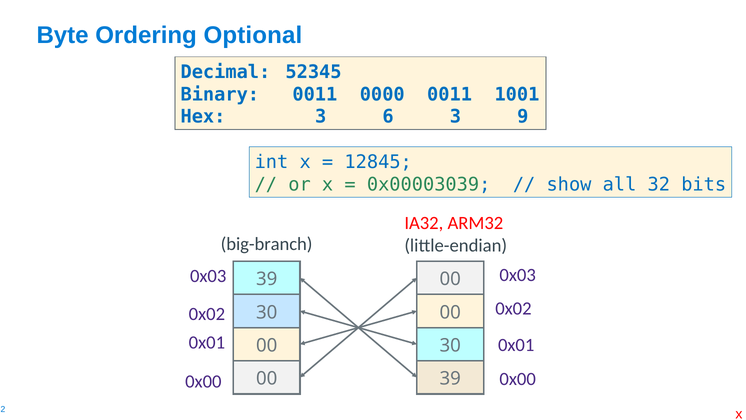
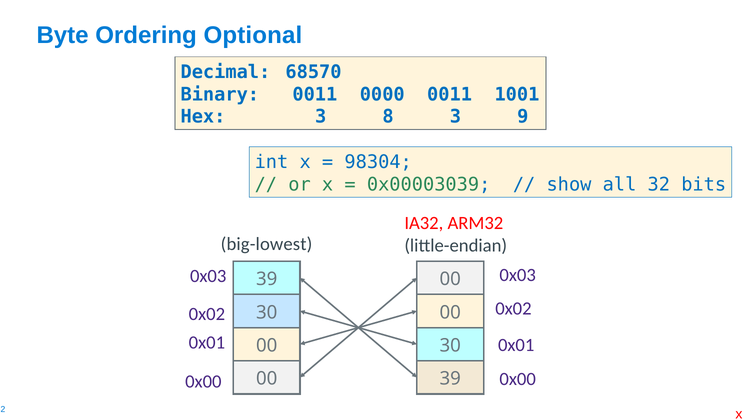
52345: 52345 -> 68570 (314, 72)
6: 6 -> 8 (388, 117)
12845: 12845 -> 98304 (378, 162)
big-branch: big-branch -> big-lowest (267, 244)
